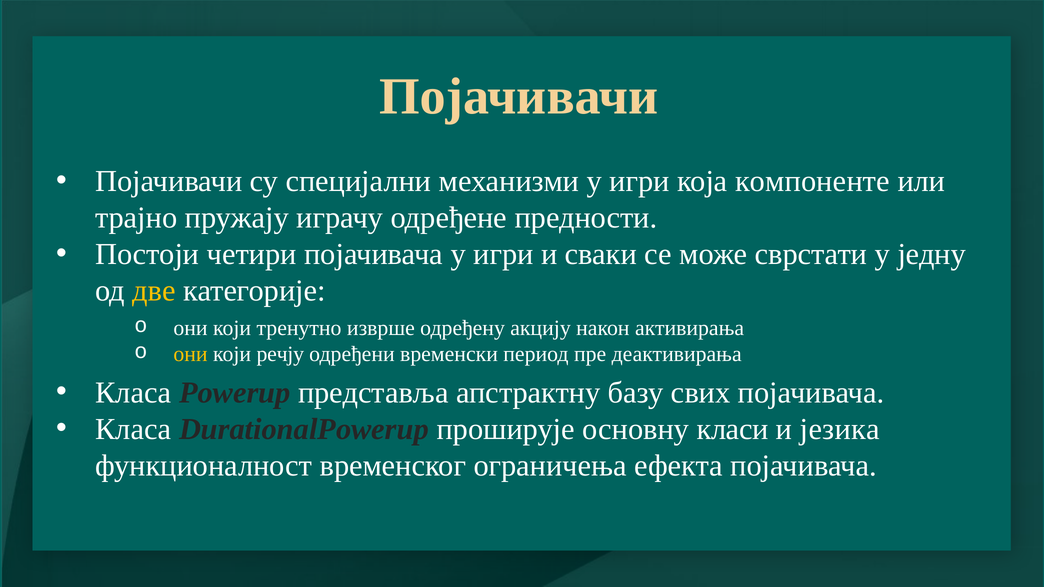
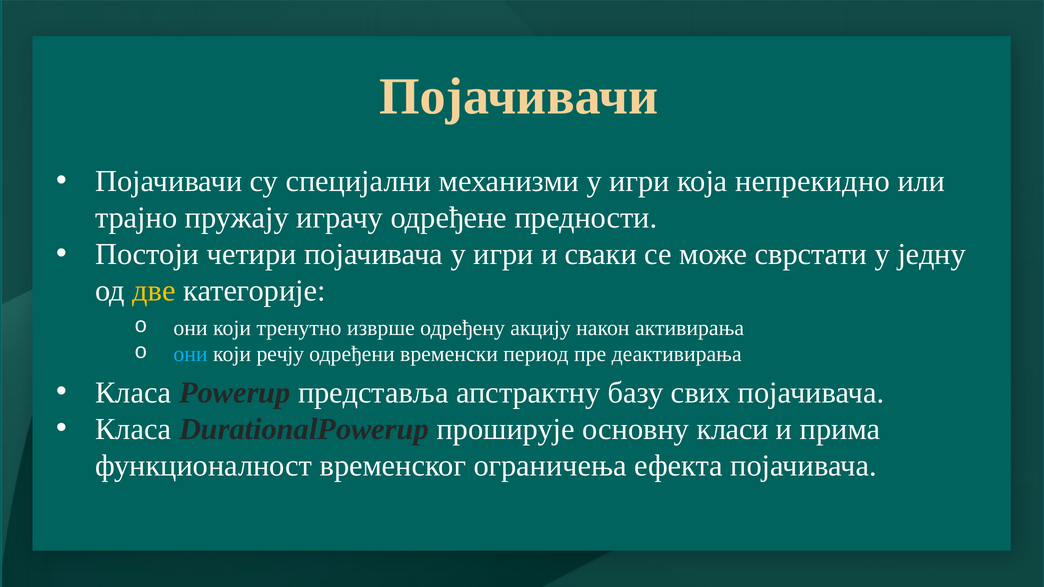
компоненте: компоненте -> непрекидно (812, 181)
они colour: yellow -> light blue (191, 354)
језика: језика -> прима (840, 429)
